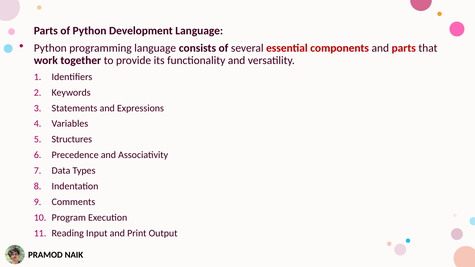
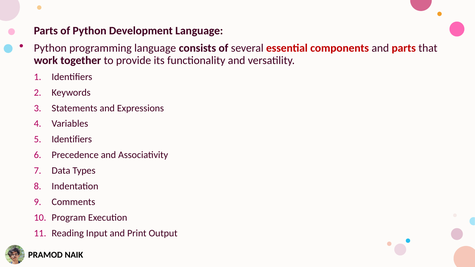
Structures: Structures -> Identifiers (72, 139)
